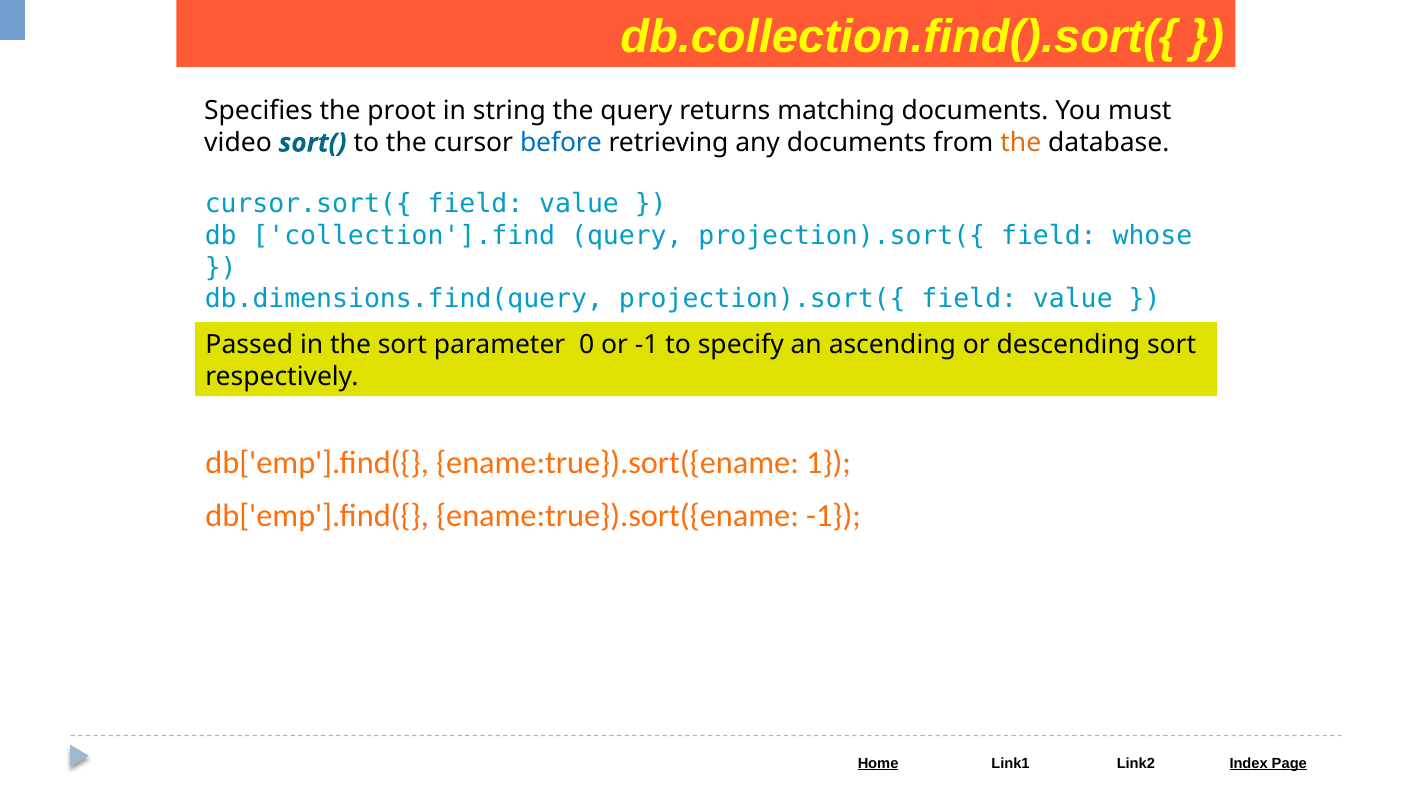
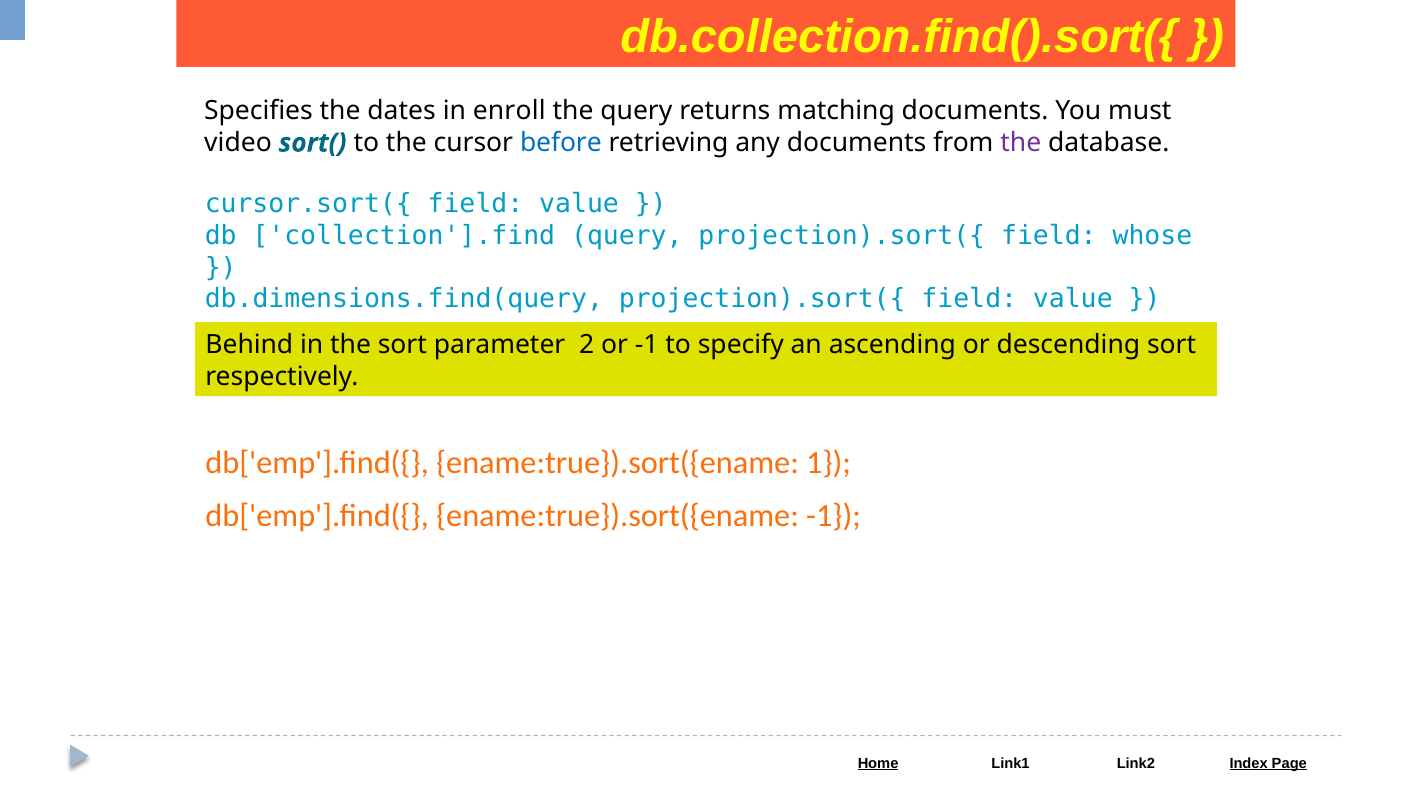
proot: proot -> dates (402, 111)
string: string -> enroll (509, 111)
the colour: orange -> purple (1021, 143)
Passed: Passed -> Behind (249, 345)
0: 0 -> 2 (587, 345)
